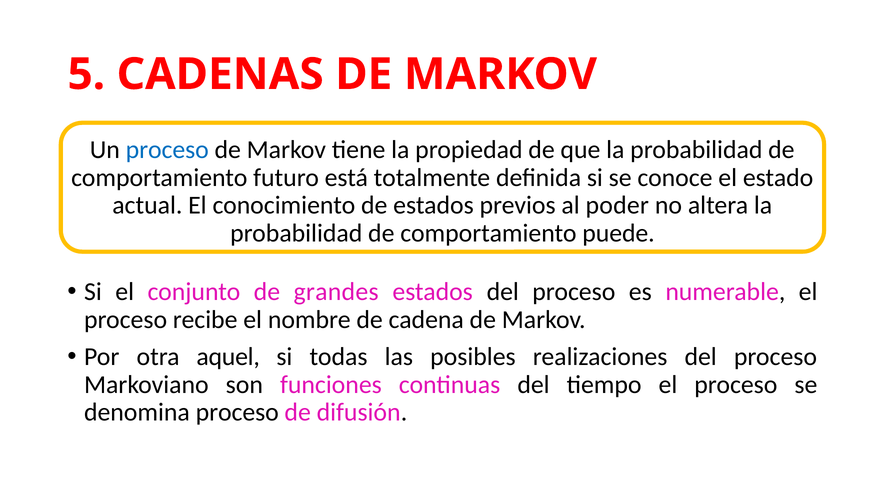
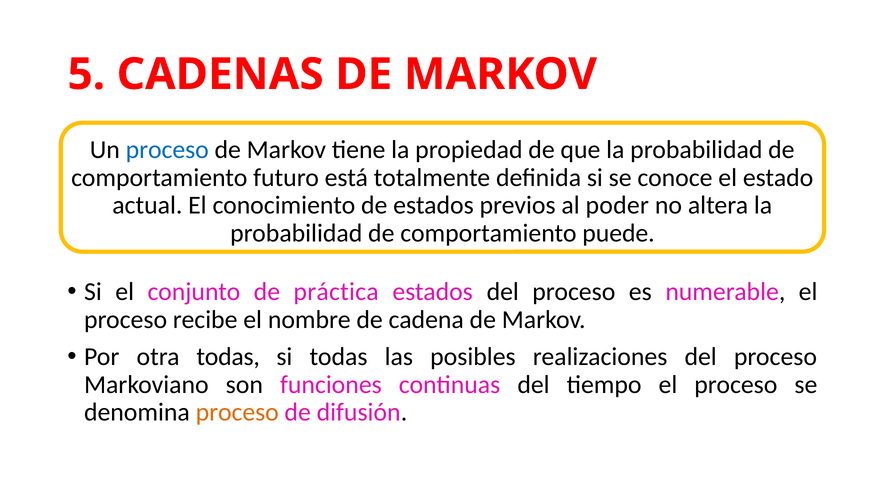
grandes: grandes -> práctica (336, 292)
otra aquel: aquel -> todas (228, 357)
proceso colour: black -> orange (237, 412)
